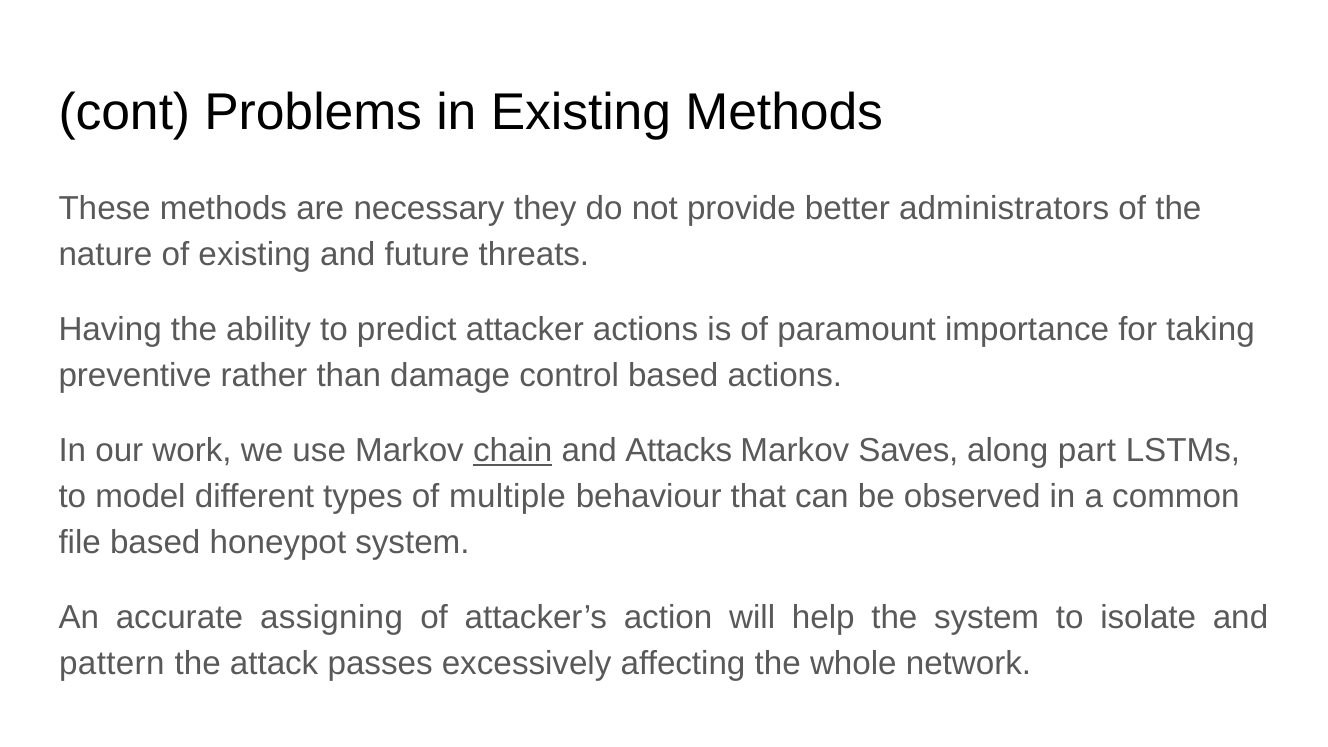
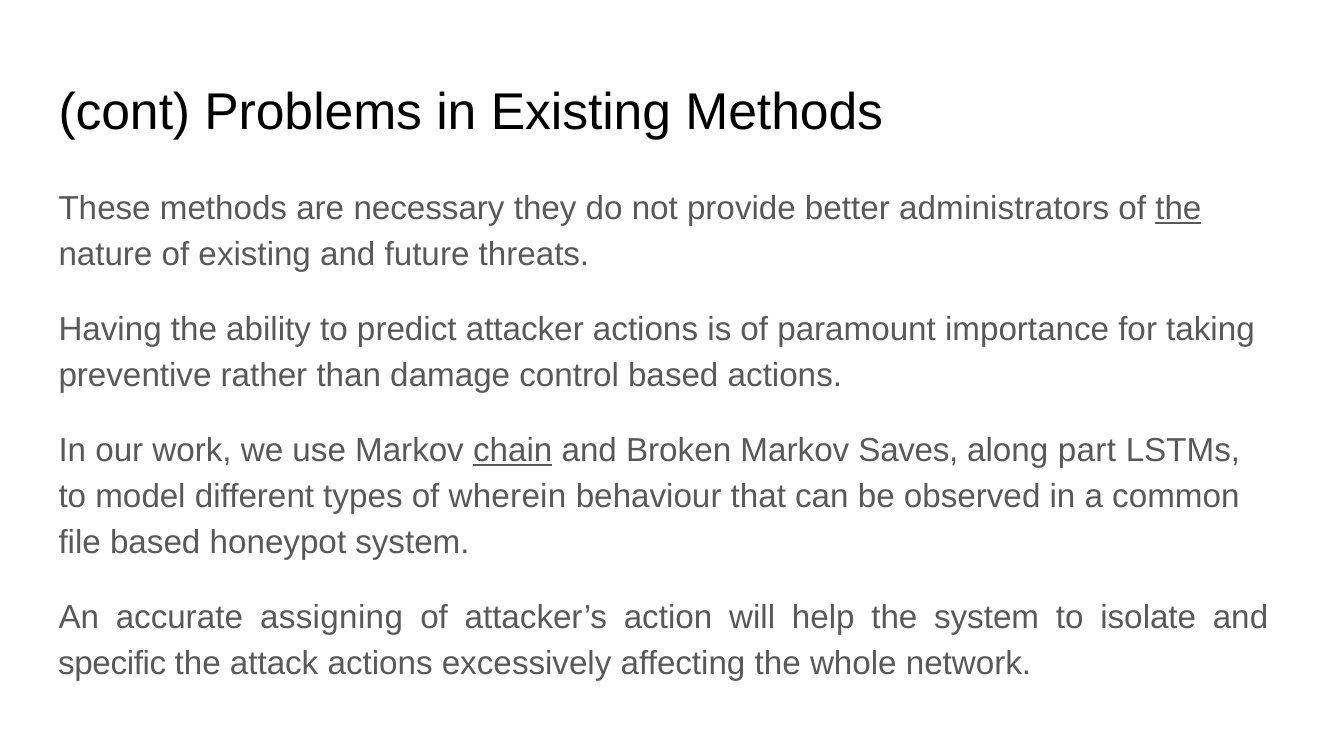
the underline: none -> present (1178, 209)
Attacks: Attacks -> Broken (679, 451)
multiple: multiple -> wherein (507, 497)
pattern: pattern -> specific (112, 664)
attack passes: passes -> actions (380, 664)
